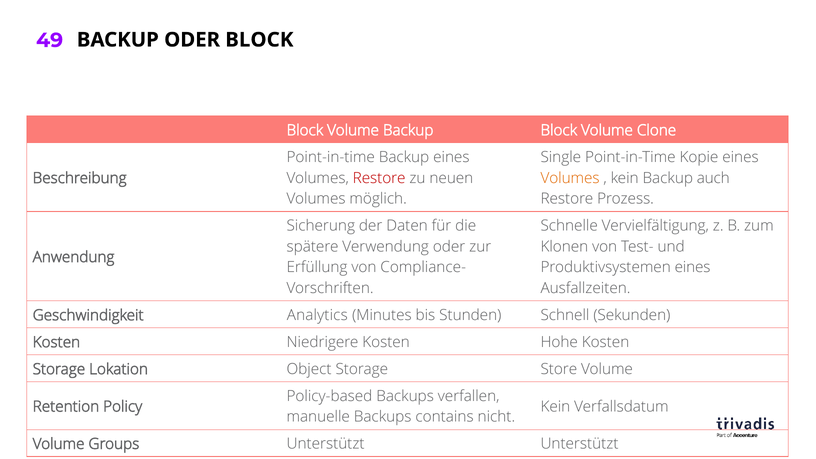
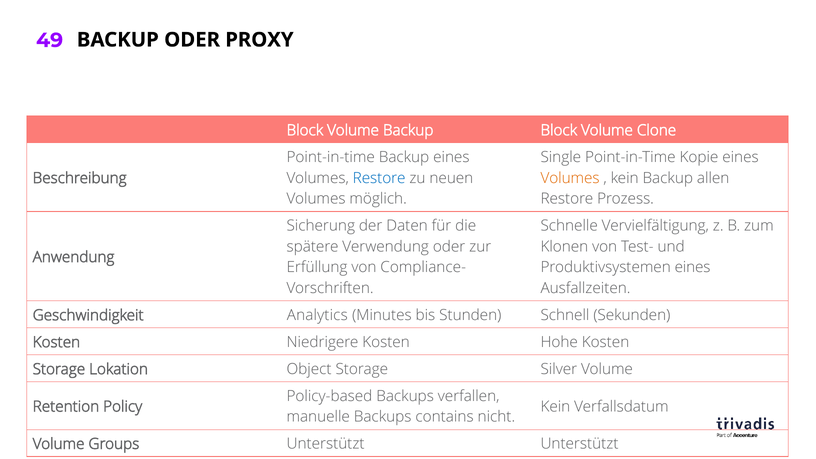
ODER BLOCK: BLOCK -> PROXY (259, 40)
Restore colour: red -> blue (379, 178)
auch: auch -> allen (713, 178)
Store: Store -> Silver (559, 369)
